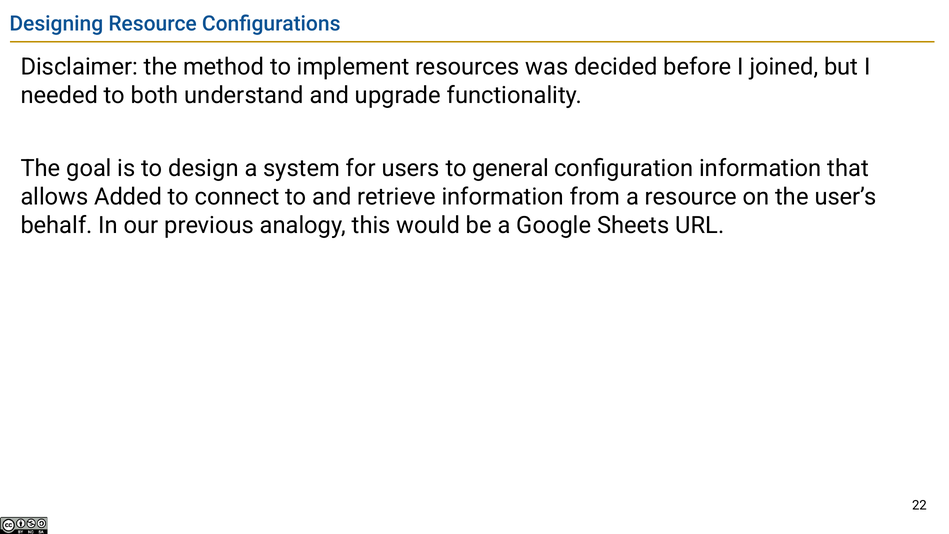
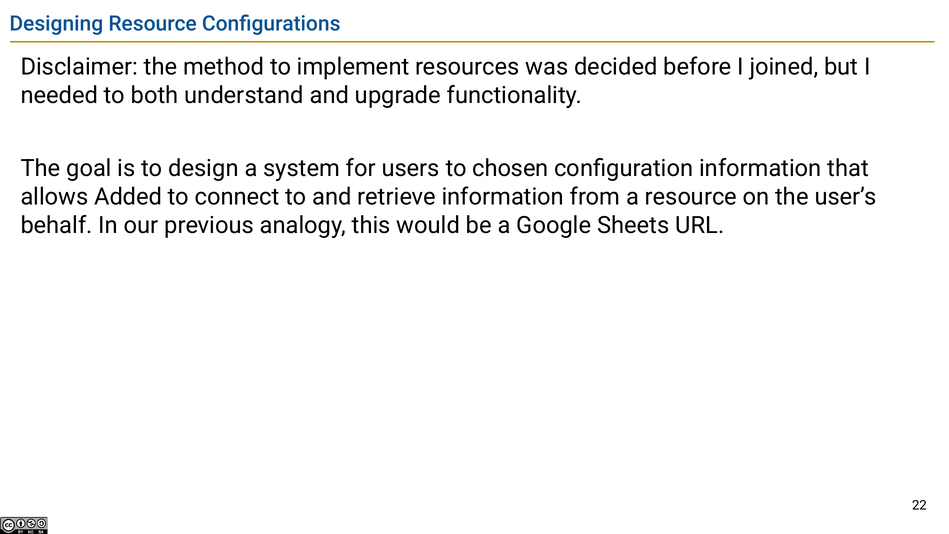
general: general -> chosen (510, 168)
